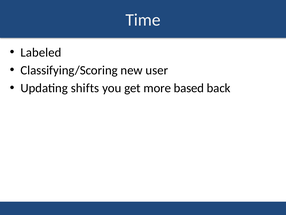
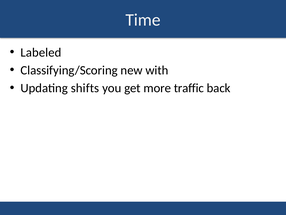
user: user -> with (157, 70)
based: based -> traffic (189, 88)
